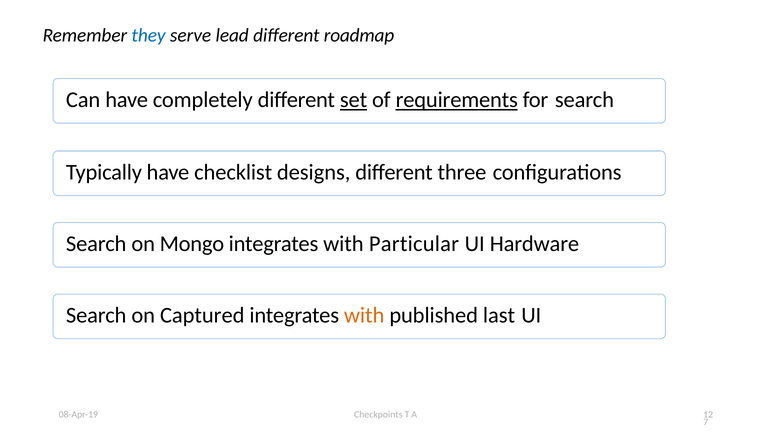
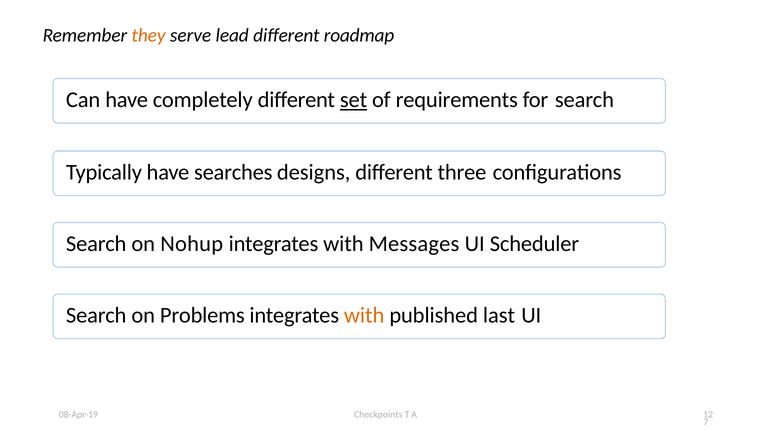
they colour: blue -> orange (149, 35)
requirements underline: present -> none (457, 100)
checklist: checklist -> searches (233, 172)
Mongo: Mongo -> Nohup (192, 244)
Particular: Particular -> Messages (414, 244)
Hardware: Hardware -> Scheduler (534, 244)
Captured: Captured -> Problems (202, 315)
